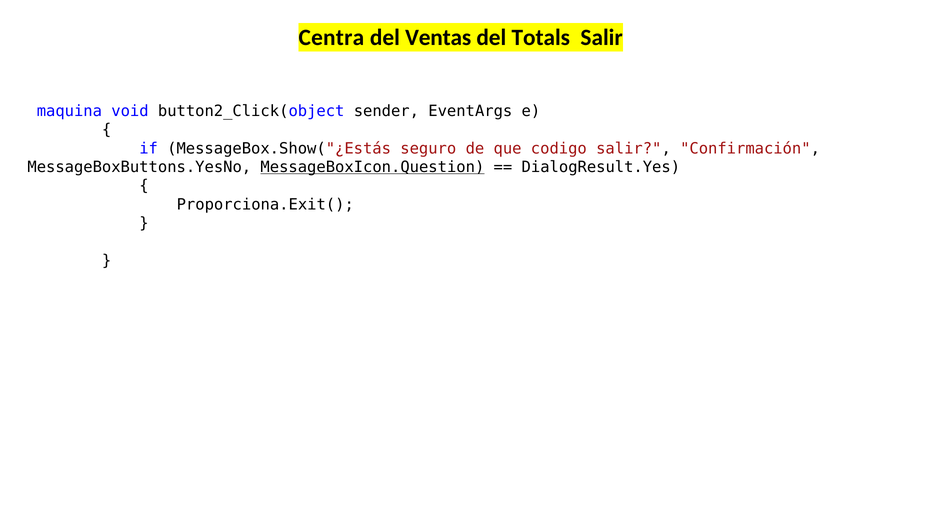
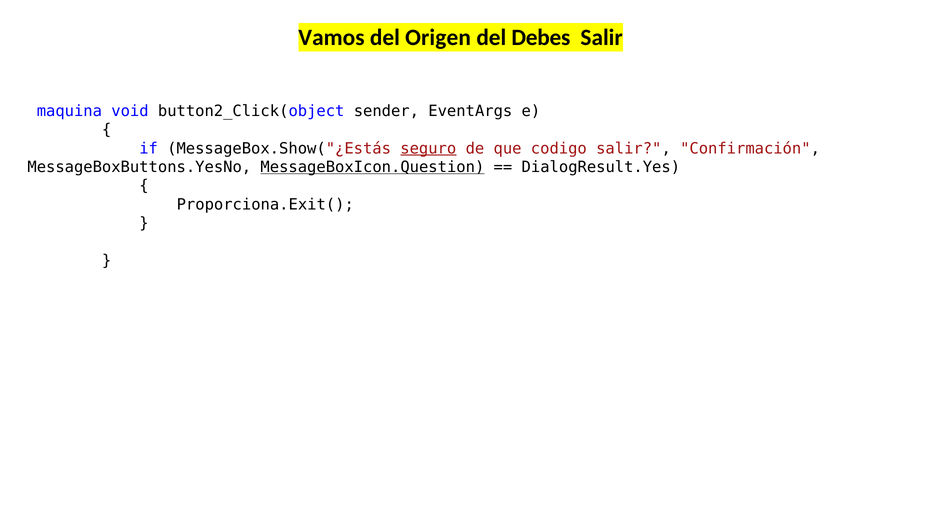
Centra: Centra -> Vamos (331, 38)
Ventas: Ventas -> Origen (438, 38)
Totals: Totals -> Debes (541, 38)
seguro underline: none -> present (428, 148)
